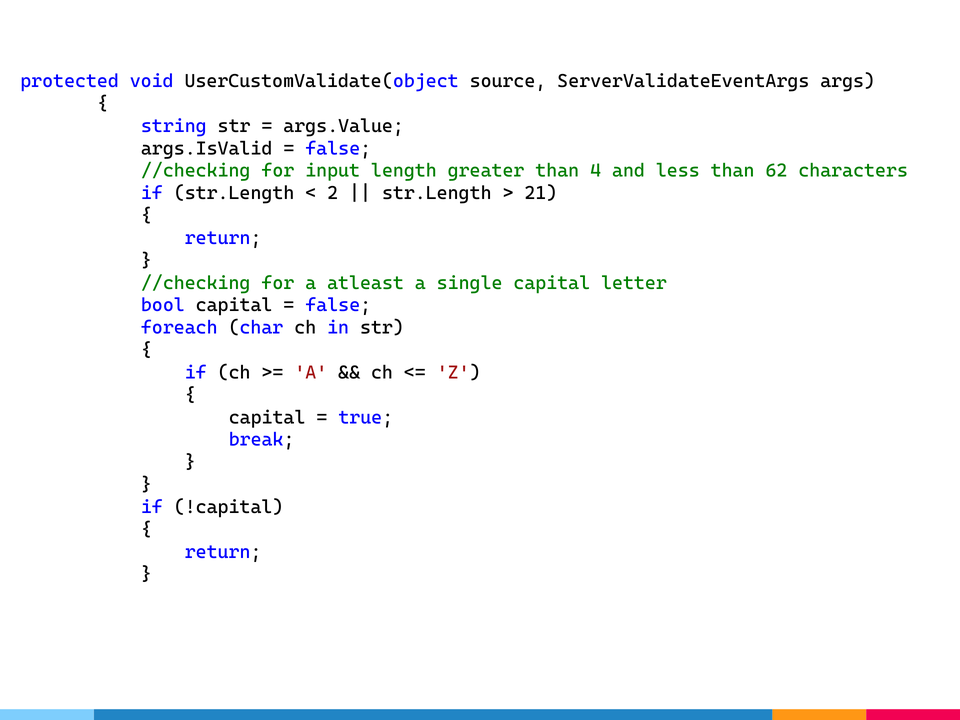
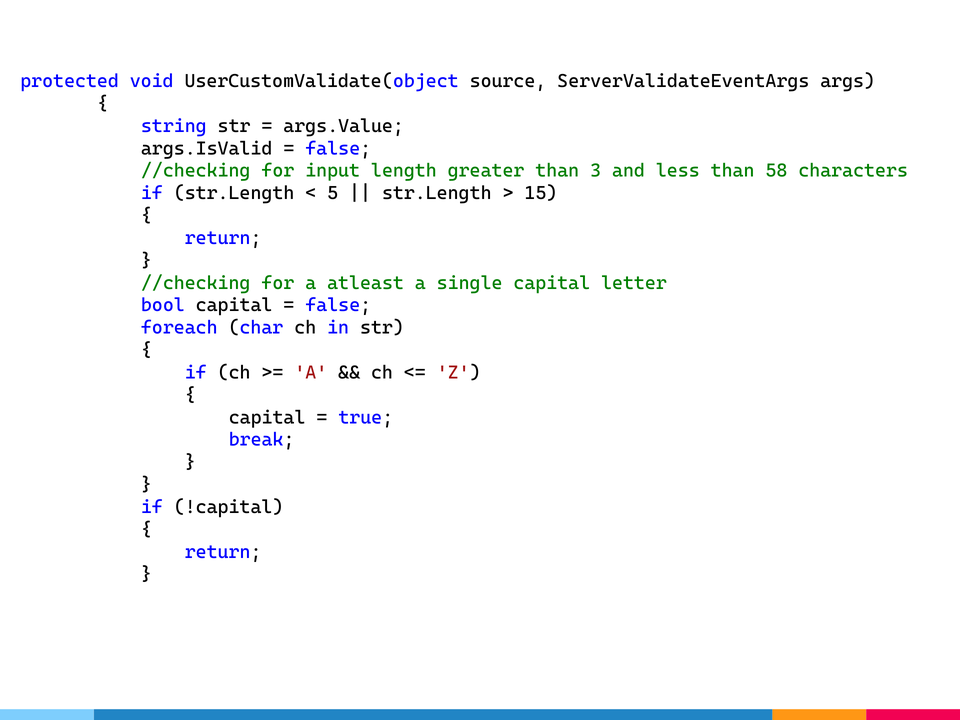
4: 4 -> 3 (596, 171)
62: 62 -> 58 (776, 171)
2: 2 -> 5 (333, 193)
21: 21 -> 15 (541, 193)
